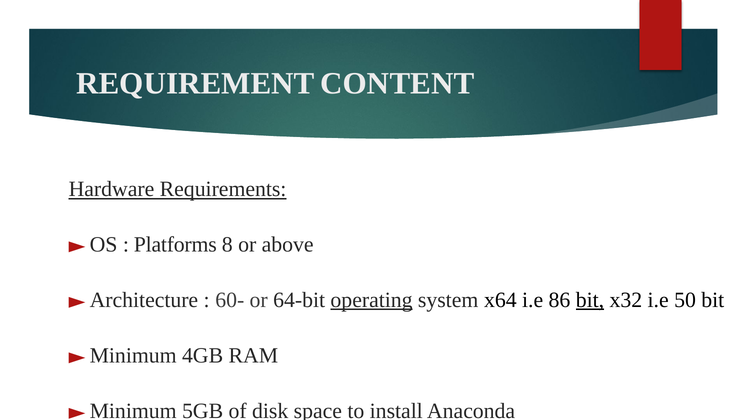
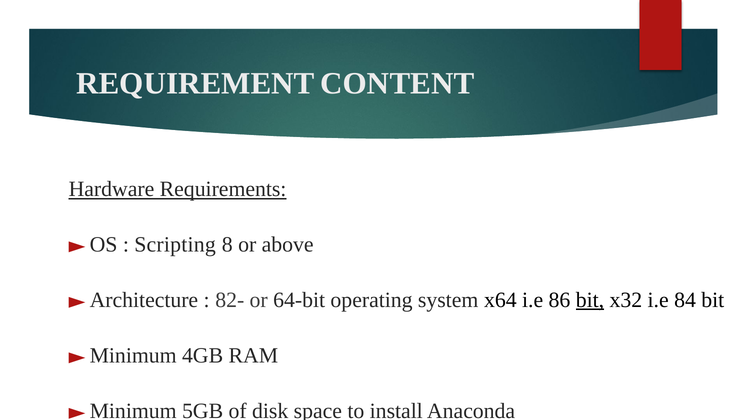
Platforms: Platforms -> Scripting (175, 245)
60-: 60- -> 82- (230, 300)
operating underline: present -> none (372, 300)
50: 50 -> 84 (685, 300)
